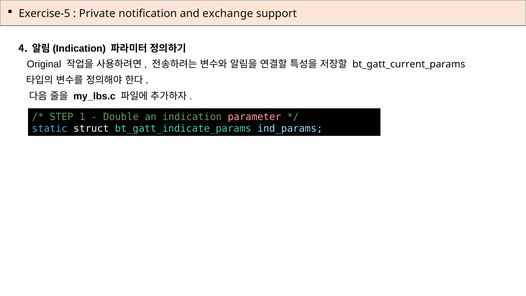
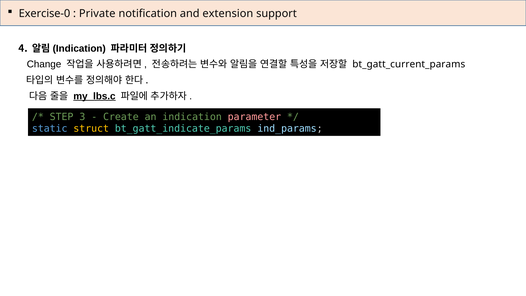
Exercise-5: Exercise-5 -> Exercise-0 (44, 14)
exchange: exchange -> extension (228, 14)
Original: Original -> Change (44, 64)
my_lbs.c underline: none -> present (94, 96)
1: 1 -> 3 (82, 117)
Double: Double -> Create (121, 117)
struct colour: white -> yellow (91, 129)
